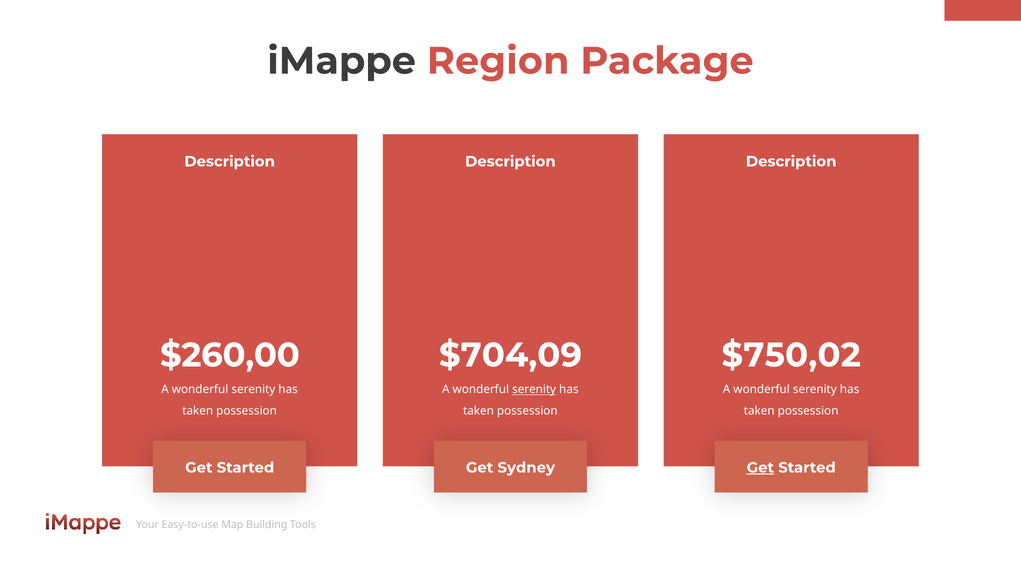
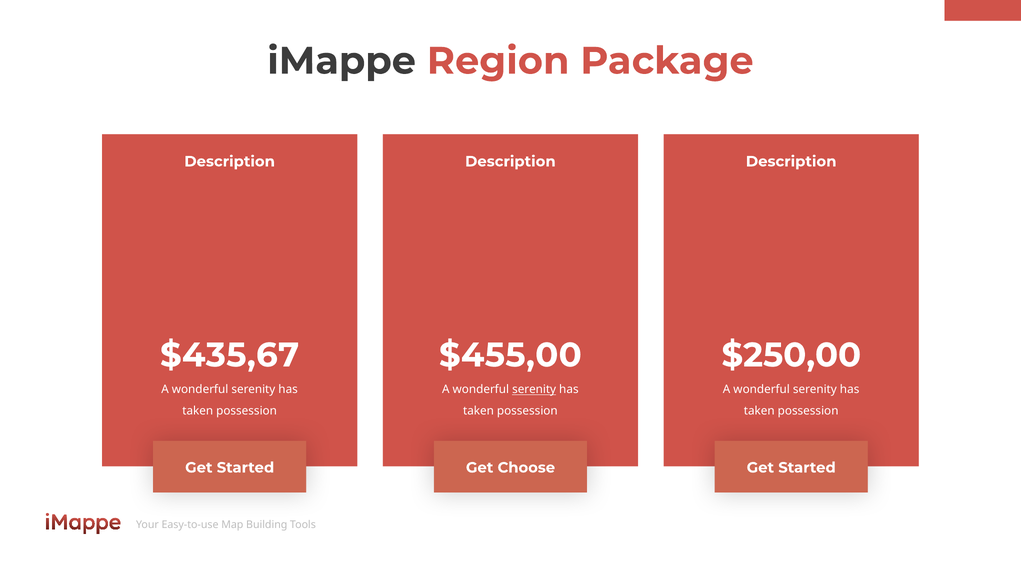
$260,00: $260,00 -> $435,67 (230, 355)
$704,09: $704,09 -> $455,00 (510, 355)
$750,02: $750,02 -> $250,00 (791, 355)
Sydney: Sydney -> Choose (526, 467)
Get underline: present -> none (760, 467)
